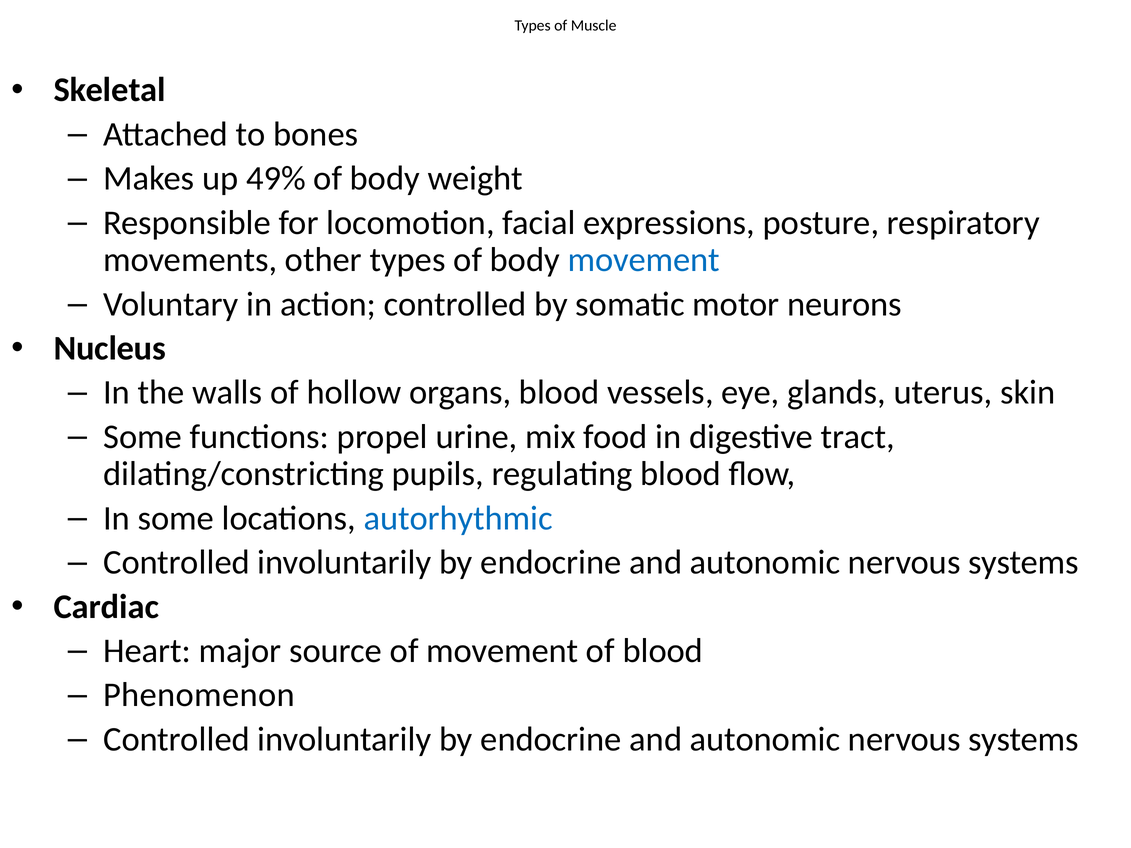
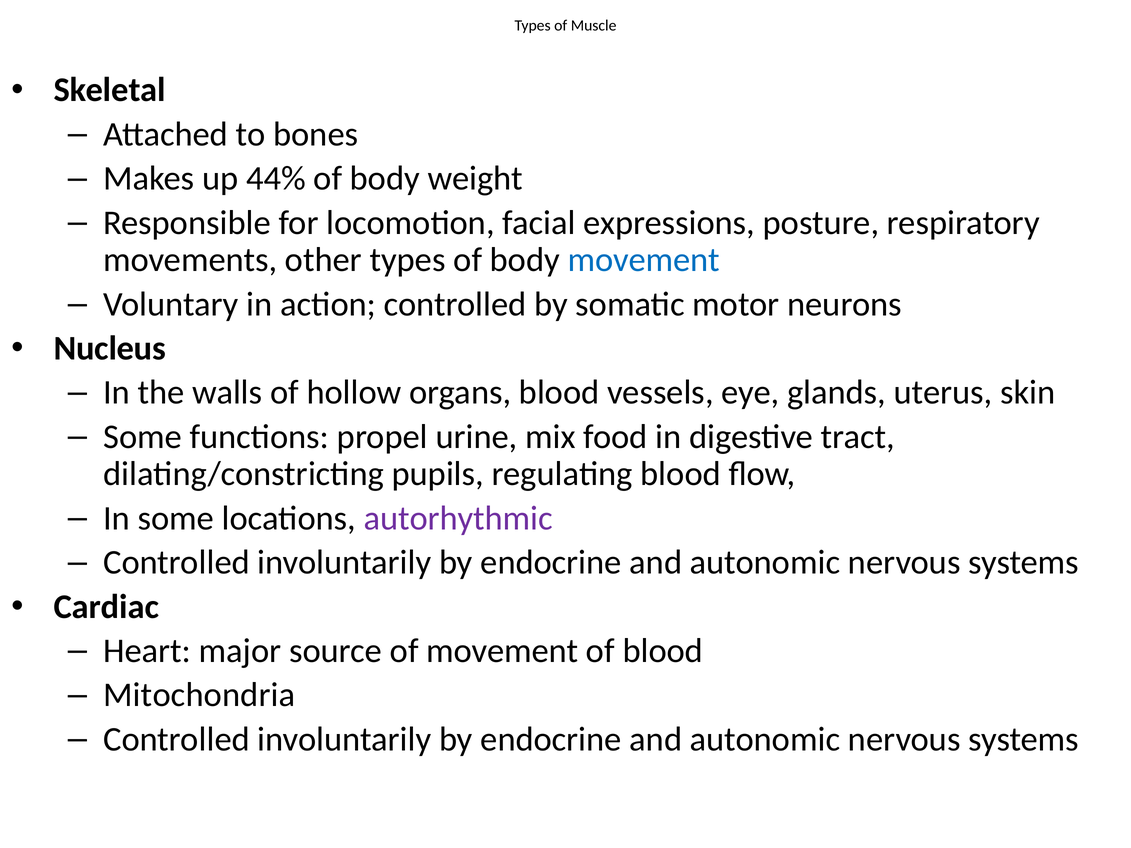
49%: 49% -> 44% (276, 179)
autorhythmic colour: blue -> purple (458, 518)
Phenomenon: Phenomenon -> Mitochondria (199, 695)
